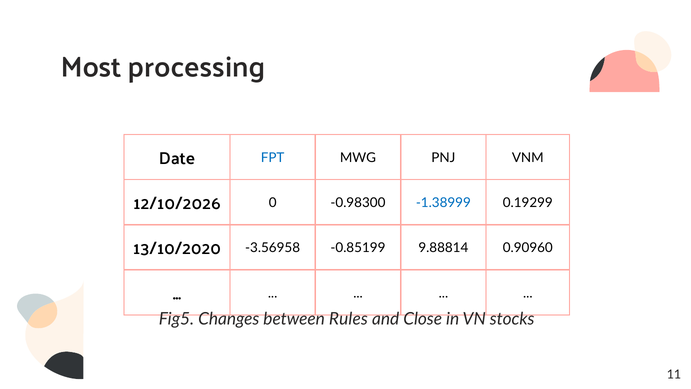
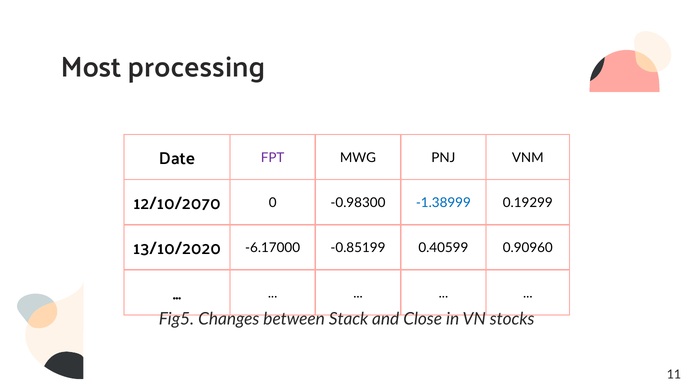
FPT colour: blue -> purple (273, 158)
12/10/2026: 12/10/2026 -> 12/10/2070 (177, 203)
-3.56958: -3.56958 -> -6.17000 (273, 248)
9.88814: 9.88814 -> 0.40599 (443, 248)
Rules: Rules -> Stack (349, 319)
